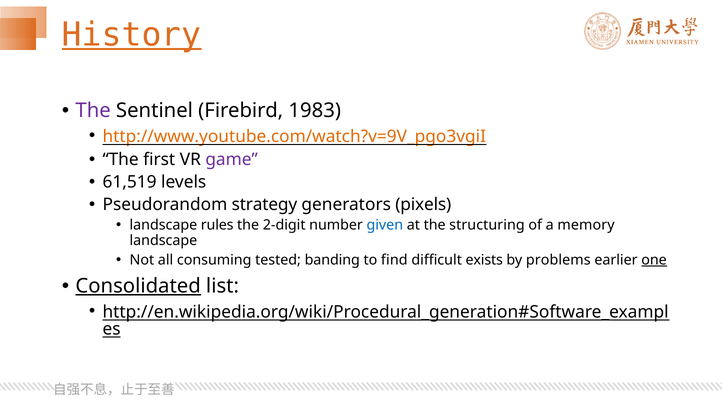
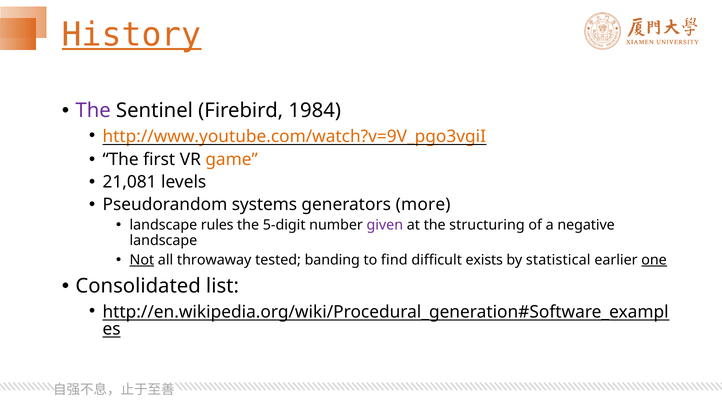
1983: 1983 -> 1984 (315, 111)
game colour: purple -> orange (232, 160)
61,519: 61,519 -> 21,081 (130, 182)
strategy: strategy -> systems (264, 204)
pixels: pixels -> more (423, 204)
2-digit: 2-digit -> 5-digit (284, 225)
given colour: blue -> purple (385, 225)
memory: memory -> negative (586, 225)
Not underline: none -> present (142, 260)
consuming: consuming -> throwaway (214, 260)
problems: problems -> statistical (558, 260)
Consolidated underline: present -> none (138, 286)
